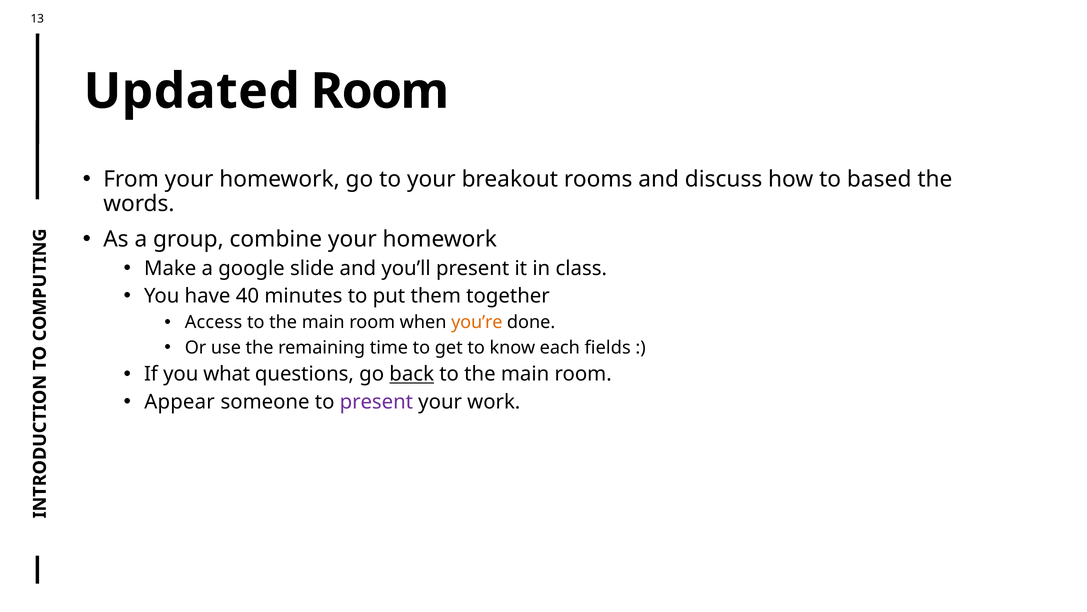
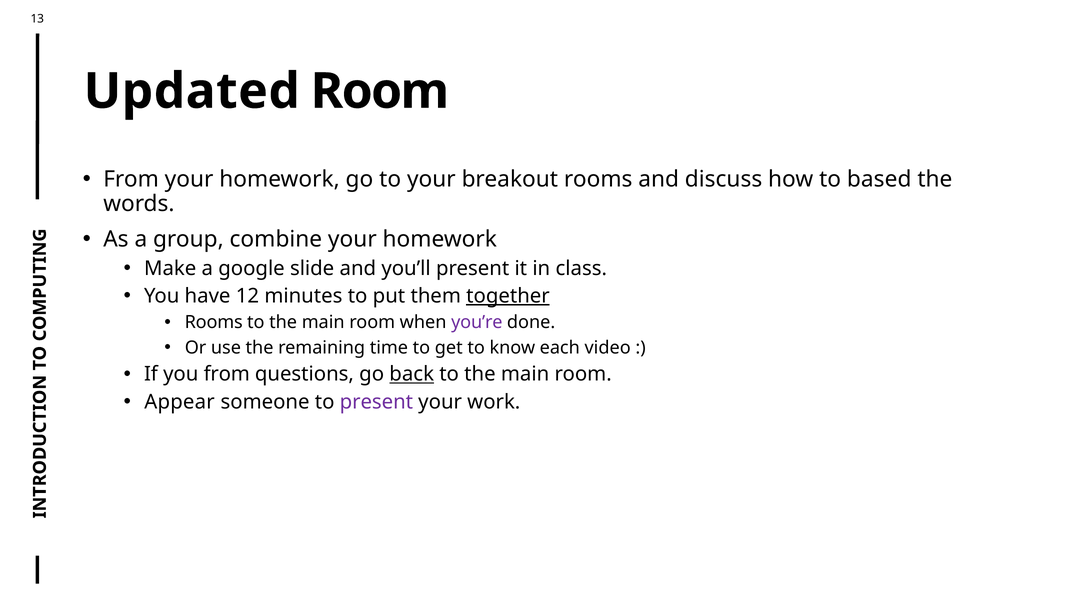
40: 40 -> 12 (247, 296)
together underline: none -> present (508, 296)
Access: Access -> Rooms (214, 322)
you’re colour: orange -> purple (477, 322)
fields: fields -> video (608, 347)
you what: what -> from (227, 374)
